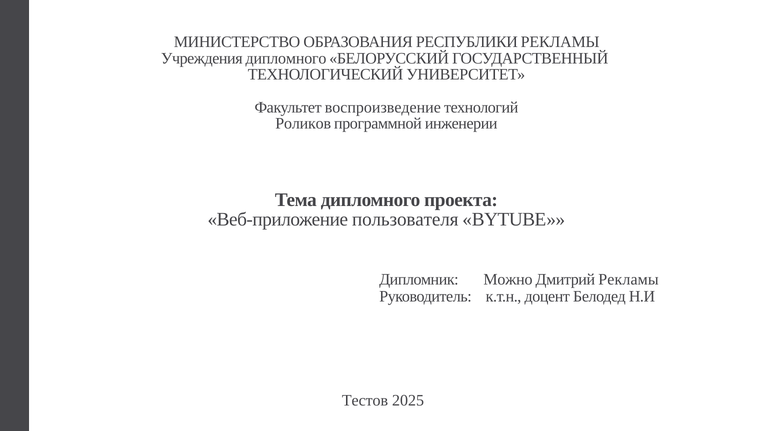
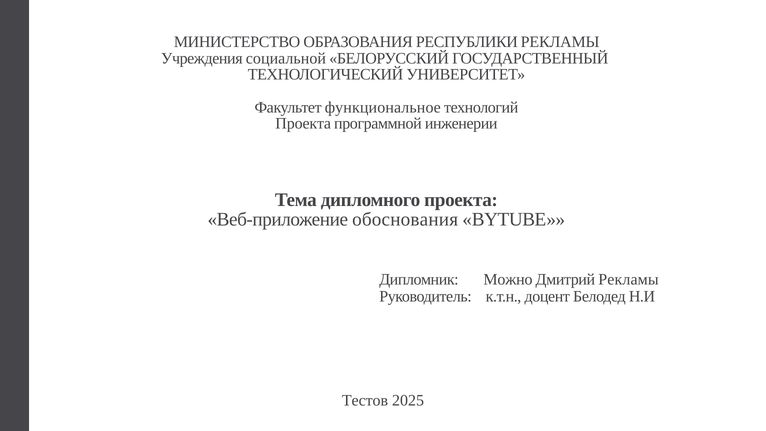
Учреждения дипломного: дипломного -> социальной (286, 58)
воспроизведение: воспроизведение -> функциональное (383, 107)
Роликов: Роликов -> Проекта (303, 124)
пользователя: пользователя -> обоснования (405, 220)
